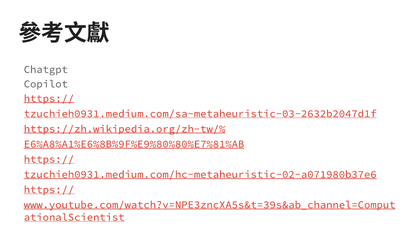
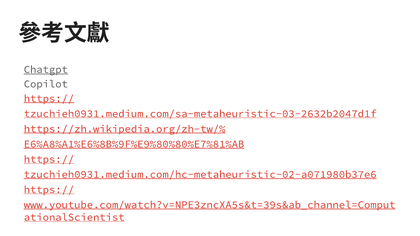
Chatgpt underline: none -> present (46, 70)
